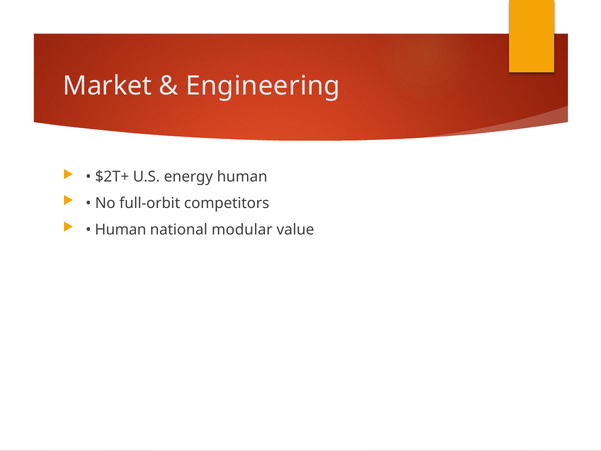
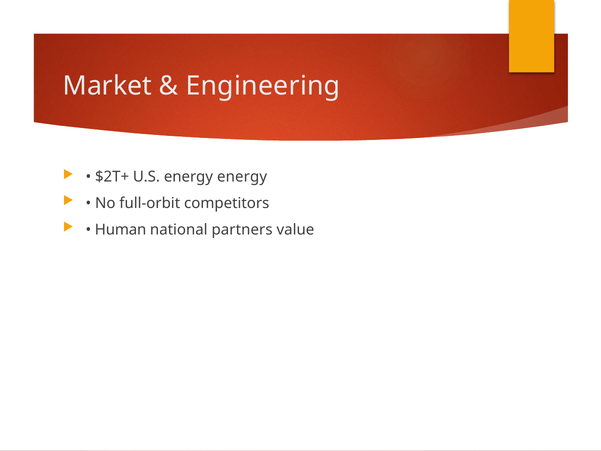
energy human: human -> energy (242, 177)
modular: modular -> partners (242, 229)
